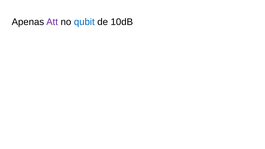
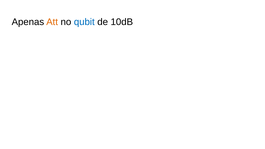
Att colour: purple -> orange (52, 22)
